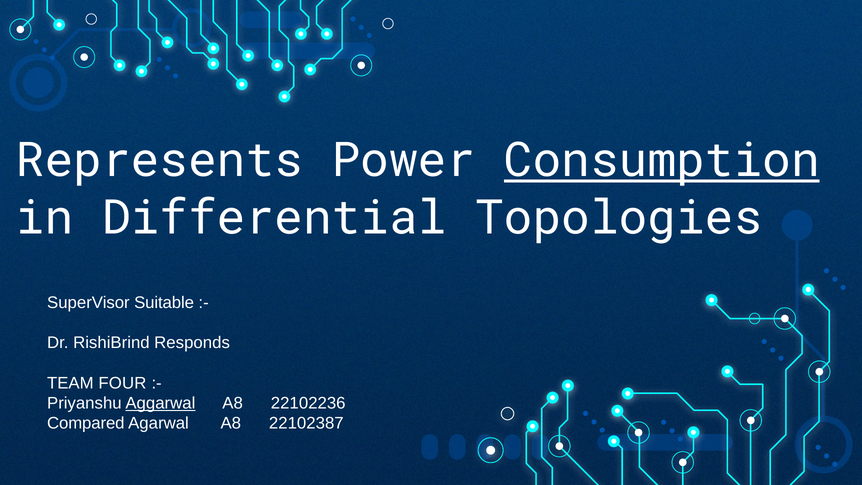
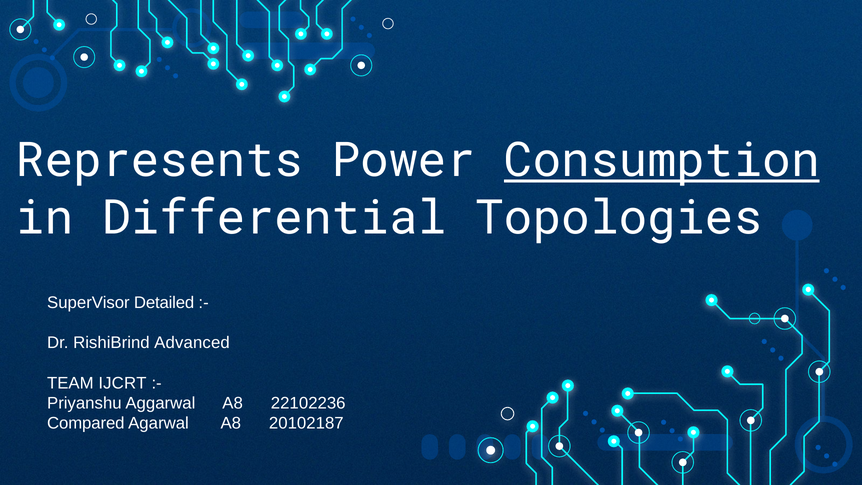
Suitable: Suitable -> Detailed (164, 302)
Responds: Responds -> Advanced (192, 343)
FOUR: FOUR -> IJCRT (122, 383)
Aggarwal underline: present -> none (160, 403)
22102387: 22102387 -> 20102187 (306, 423)
